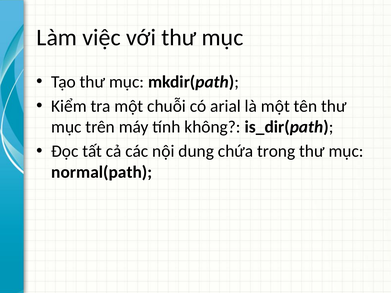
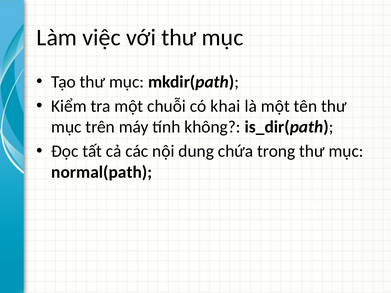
arial: arial -> khai (225, 106)
